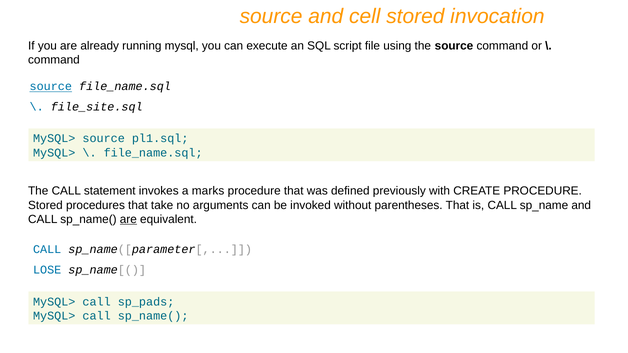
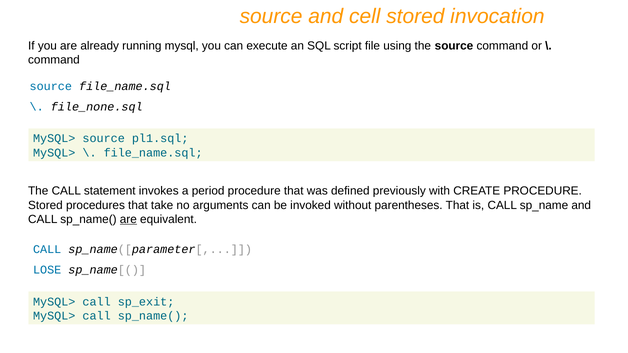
source underline: present -> none (51, 87)
file_site.sql: file_site.sql -> file_none.sql (97, 107)
marks: marks -> period (208, 191)
sp_pads: sp_pads -> sp_exit (146, 302)
